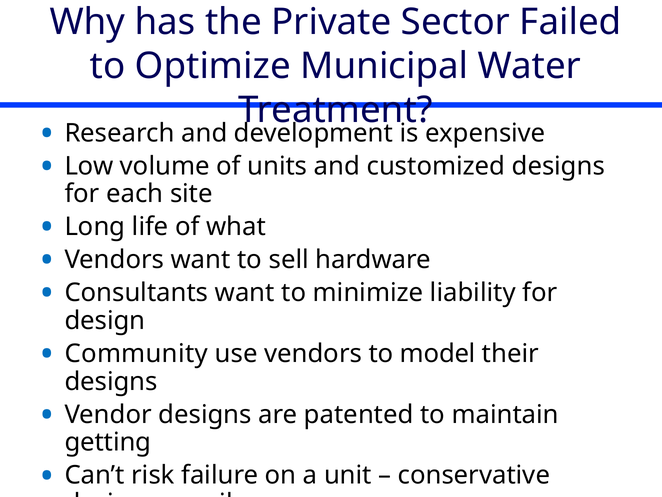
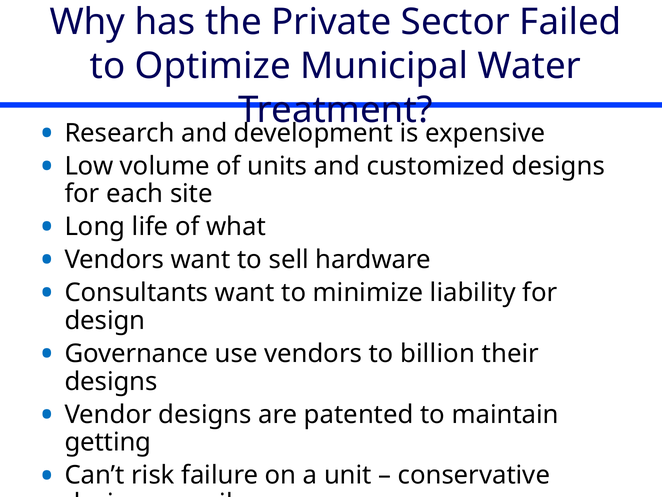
Community: Community -> Governance (136, 353)
model: model -> billion (438, 353)
